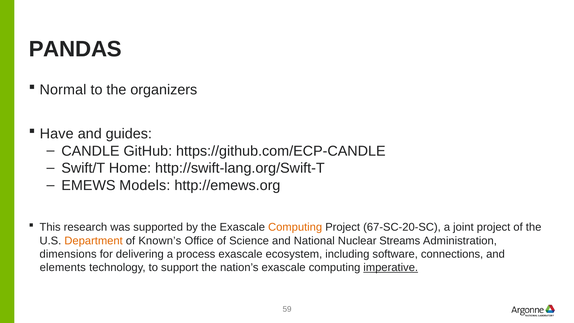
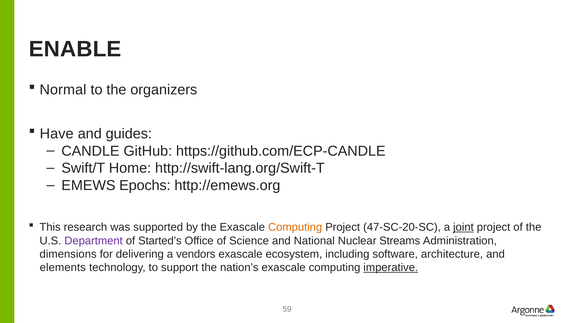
PANDAS: PANDAS -> ENABLE (75, 49)
Models: Models -> Epochs (145, 185)
67-SC-20-SC: 67-SC-20-SC -> 47-SC-20-SC (402, 227)
joint underline: none -> present (463, 227)
Department colour: orange -> purple (94, 241)
Known’s: Known’s -> Started’s (160, 241)
process: process -> vendors (196, 254)
connections: connections -> architecture (452, 254)
